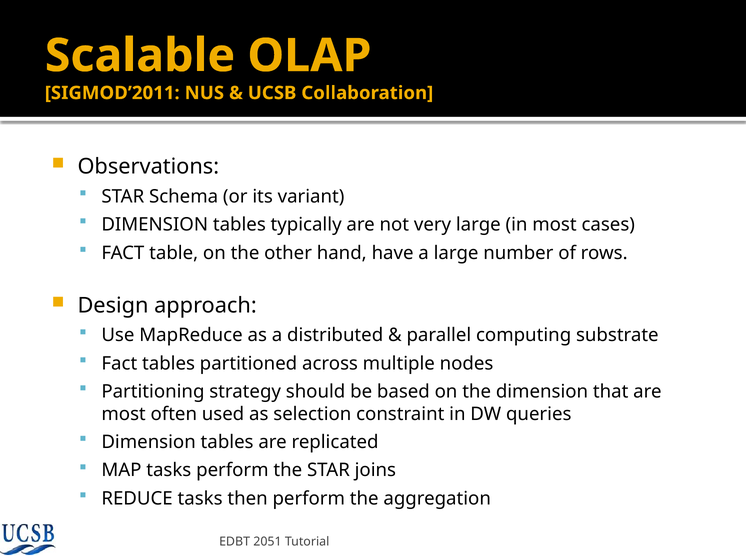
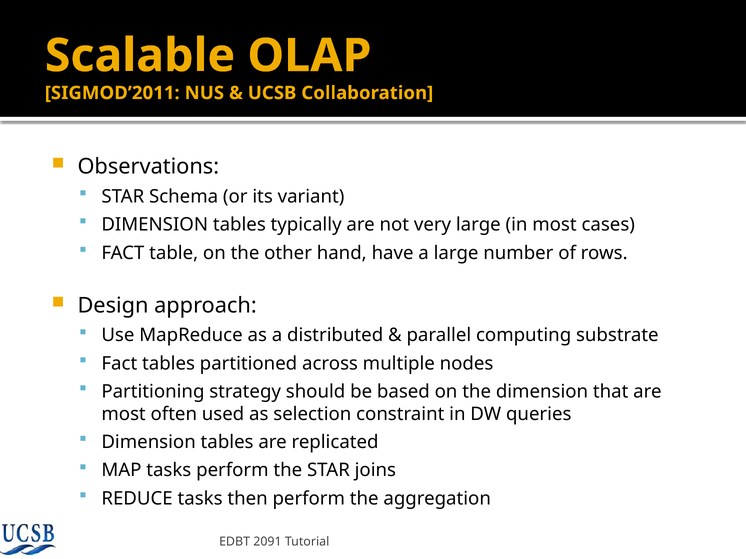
2051: 2051 -> 2091 (267, 542)
